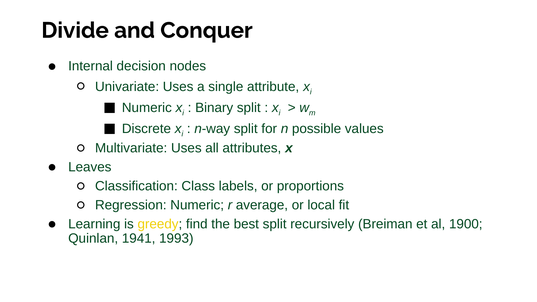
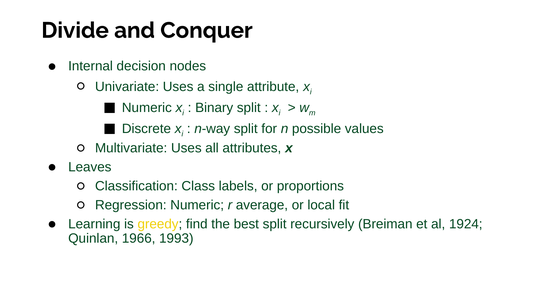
1900: 1900 -> 1924 (466, 224)
1941: 1941 -> 1966 (139, 239)
